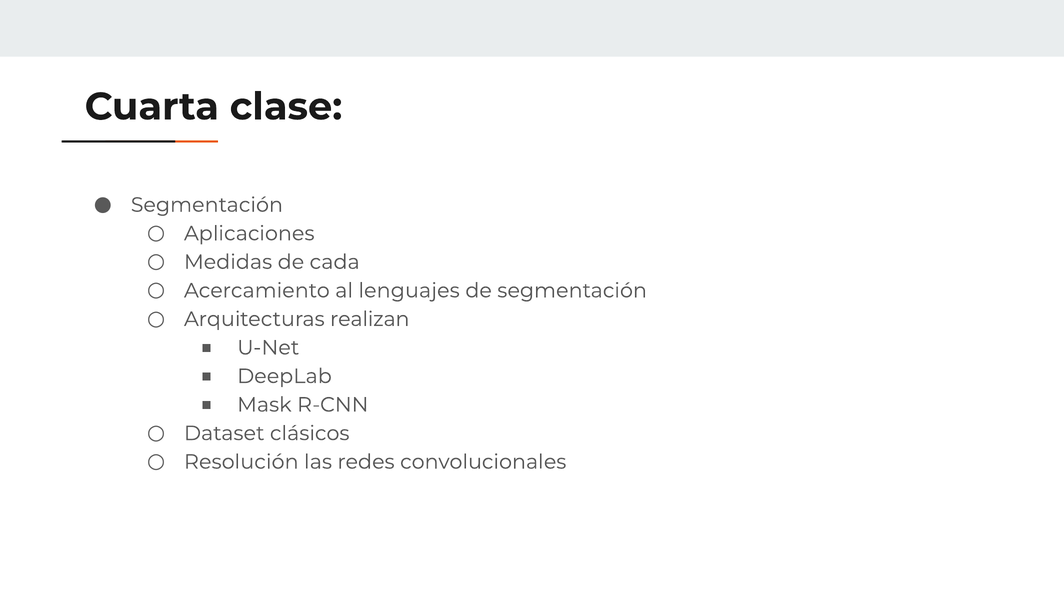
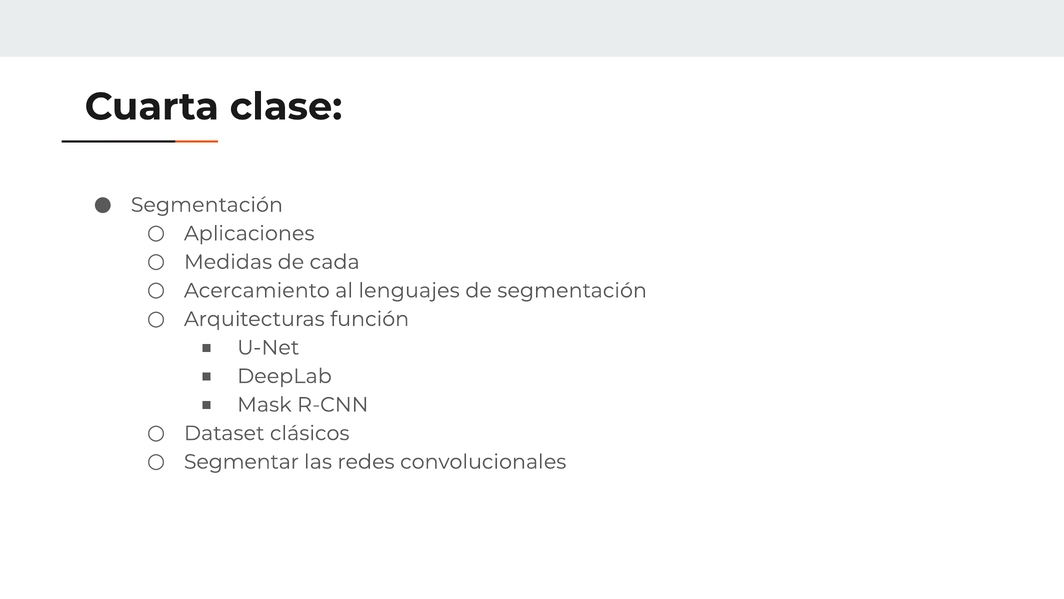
realizan: realizan -> función (370, 319)
Resolución: Resolución -> Segmentar (241, 461)
